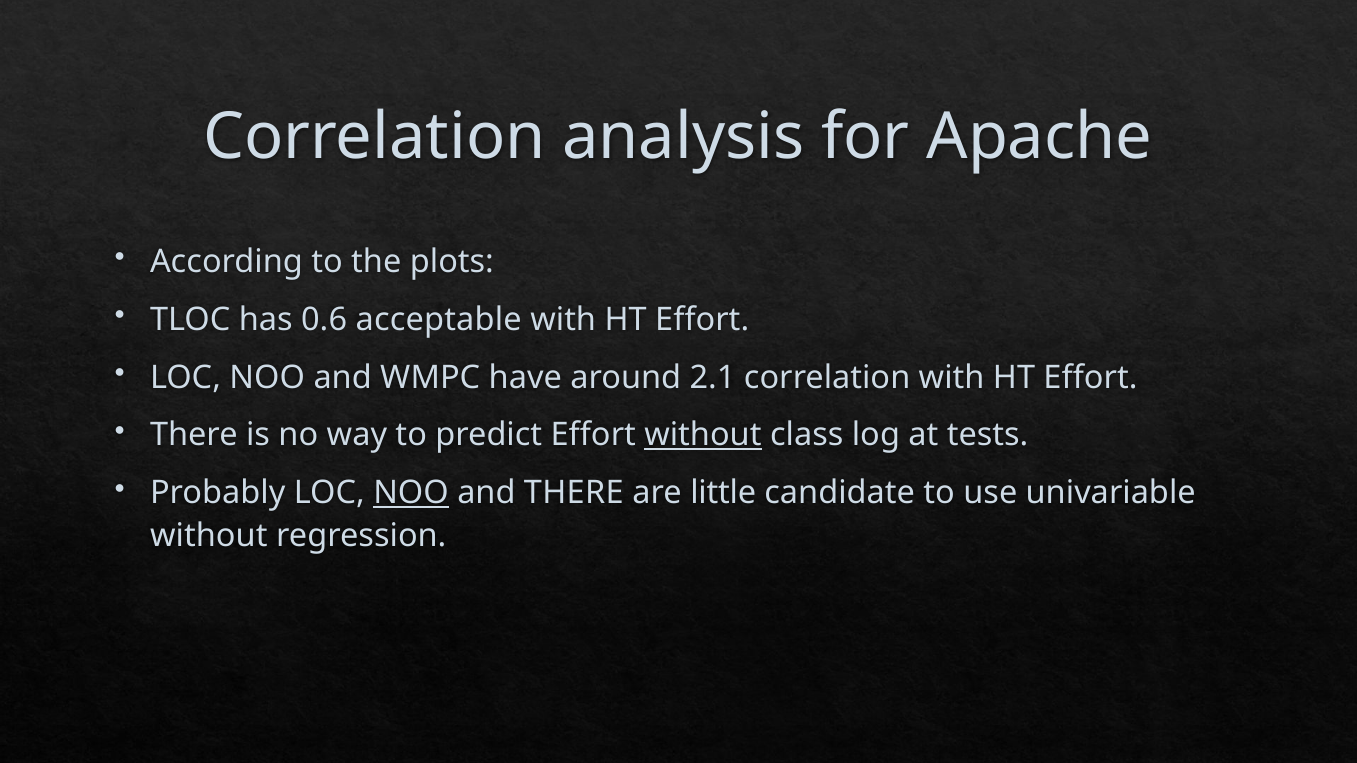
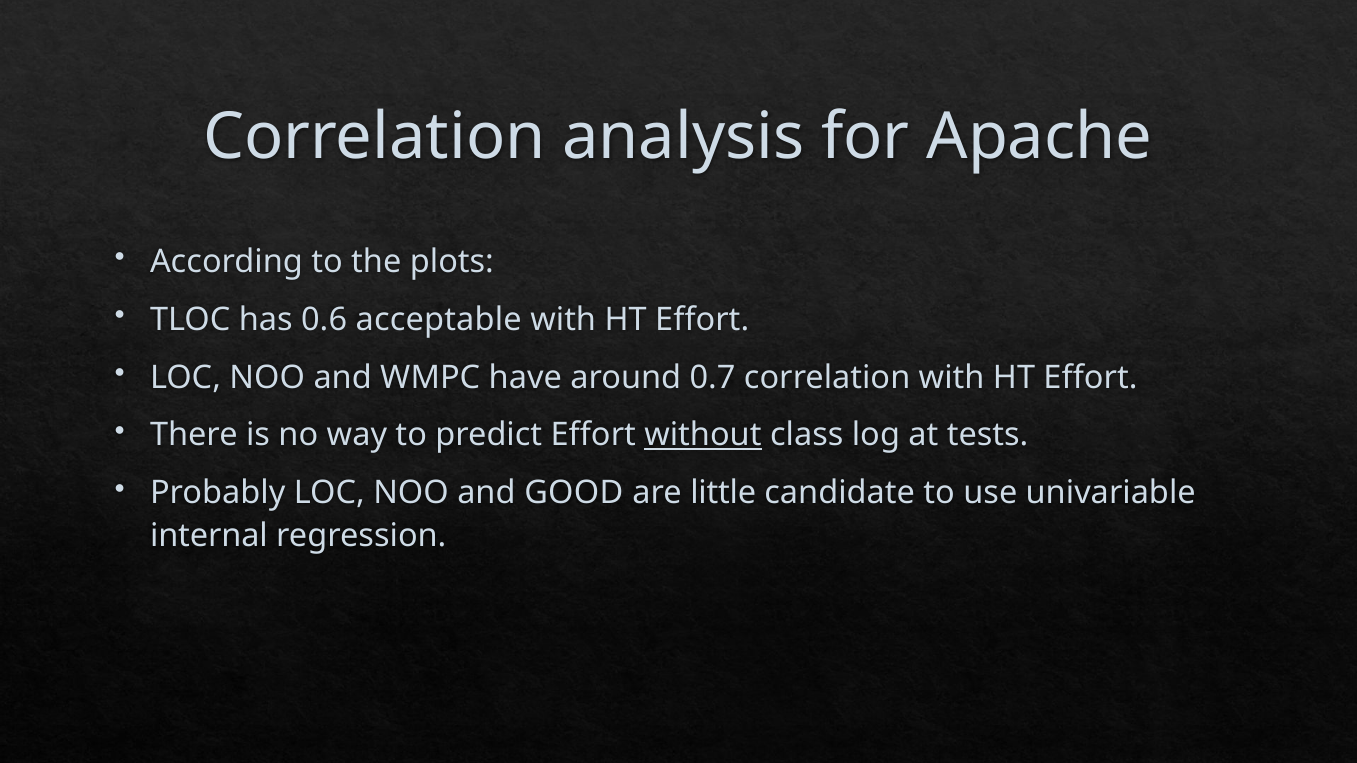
2.1: 2.1 -> 0.7 (713, 378)
NOO underline: present -> none (411, 493)
and THERE: THERE -> GOOD (574, 493)
without: without -> internal (209, 536)
